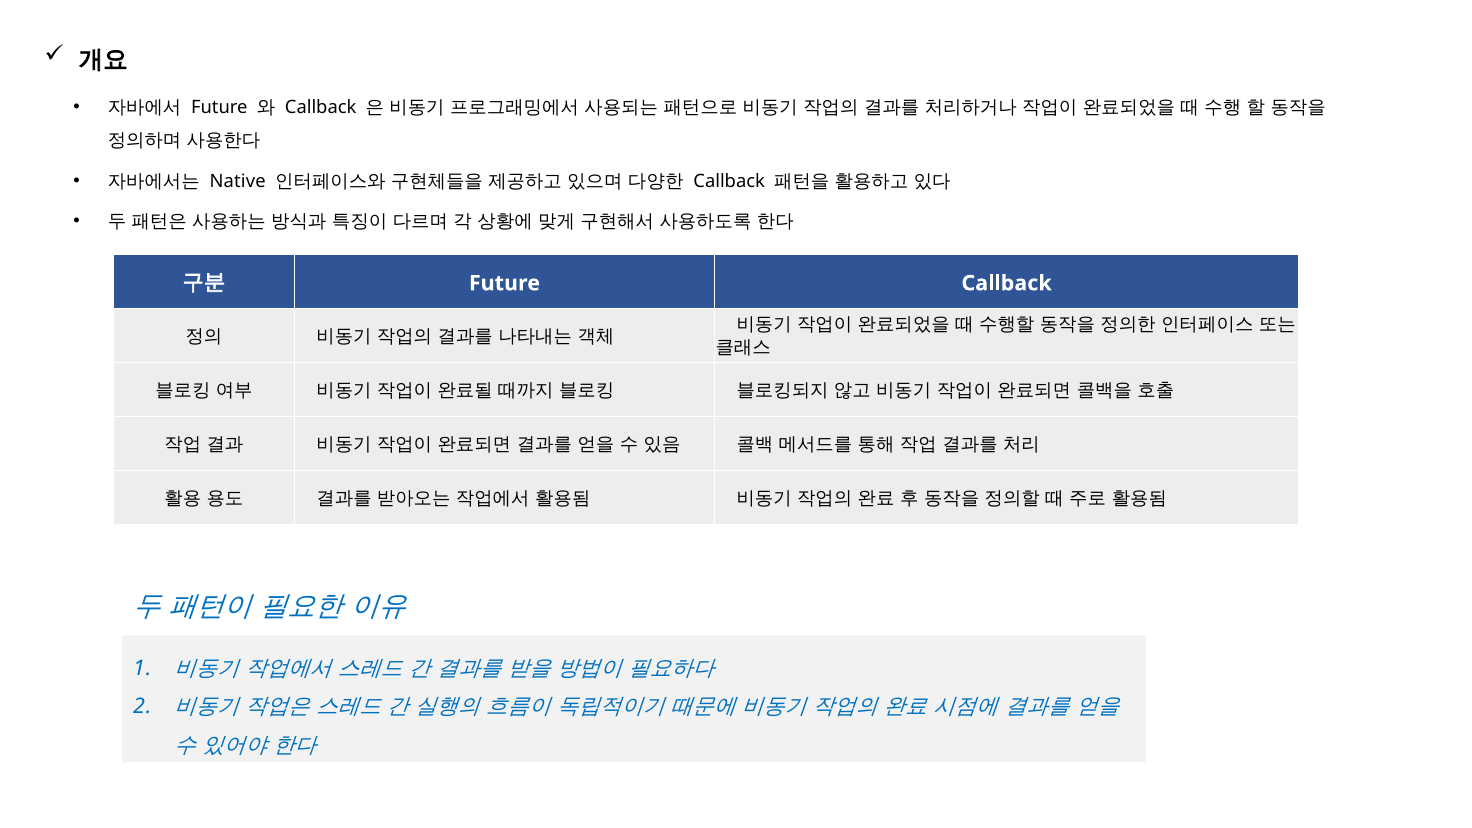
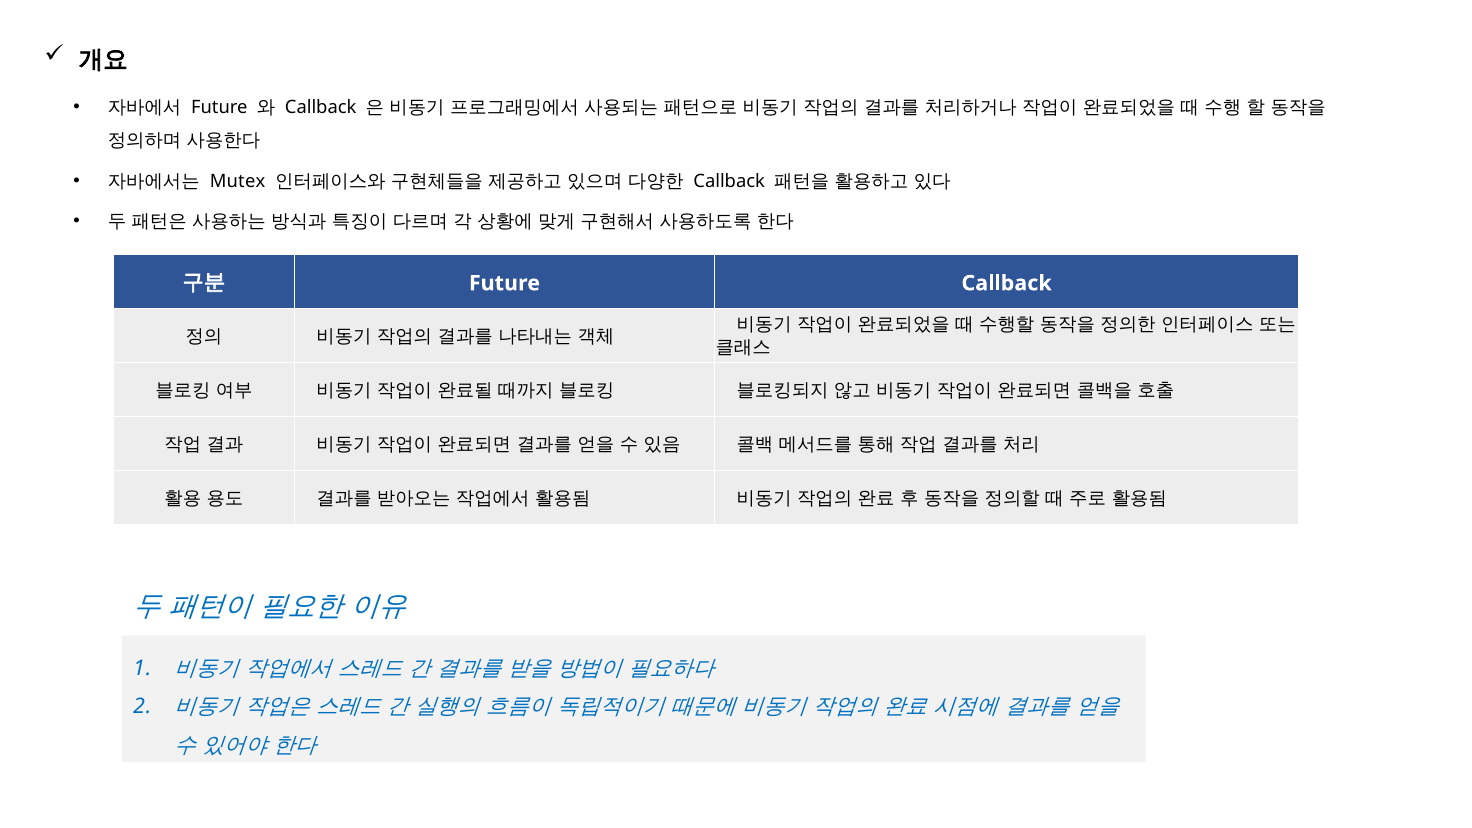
Native: Native -> Mutex (238, 181)
